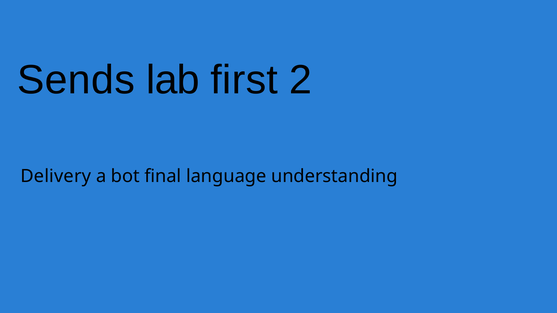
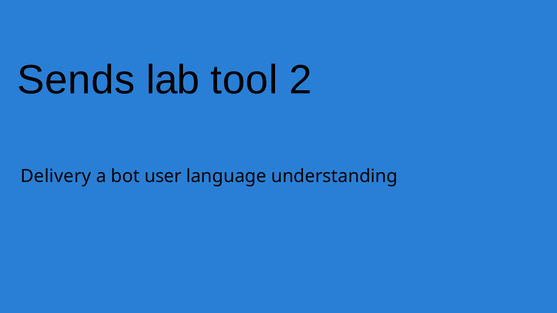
first: first -> tool (244, 80)
final: final -> user (163, 176)
